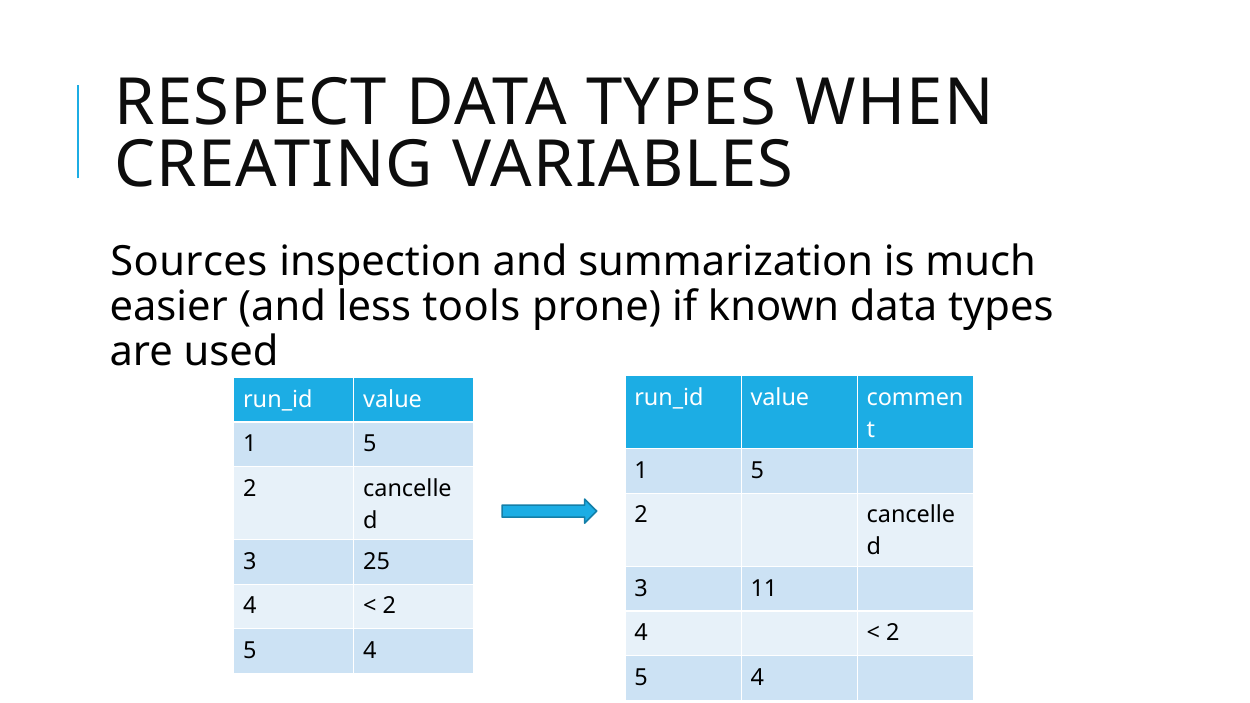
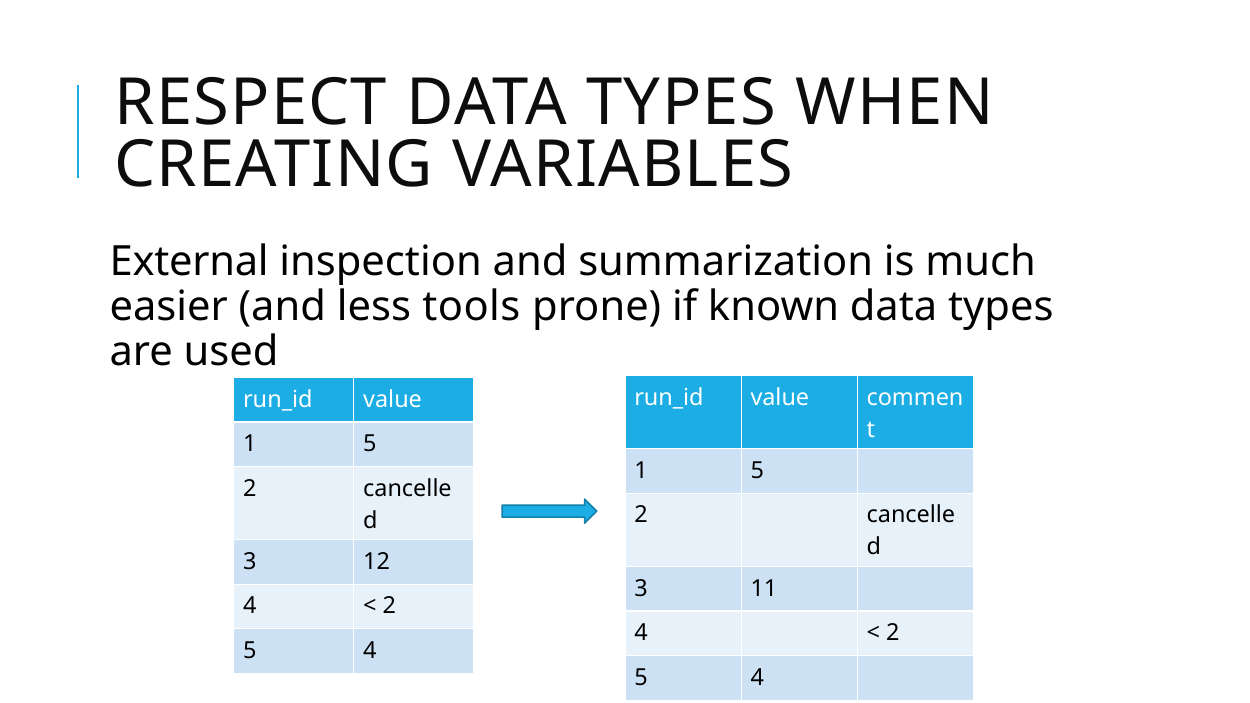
Sources: Sources -> External (189, 261)
25: 25 -> 12 (377, 562)
